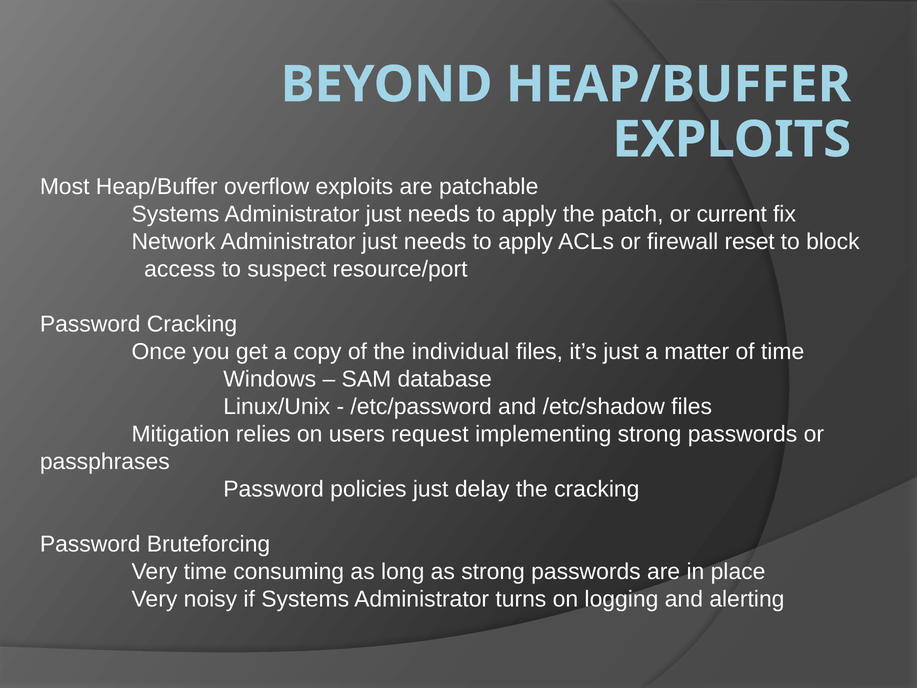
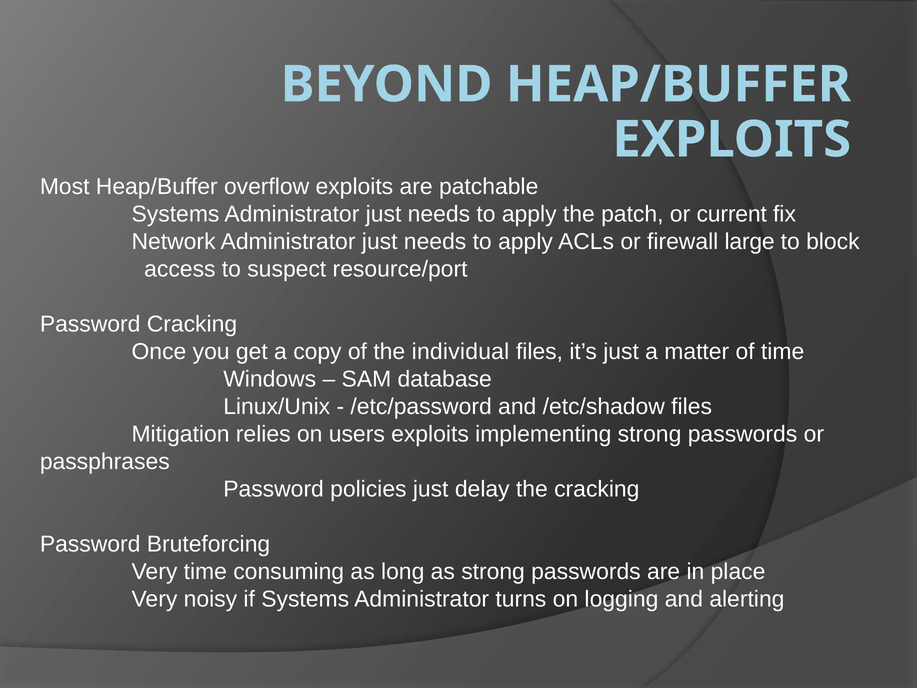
reset: reset -> large (750, 241)
users request: request -> exploits (430, 434)
